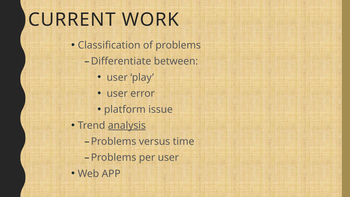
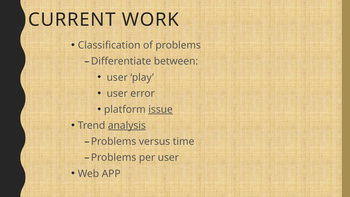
issue underline: none -> present (161, 109)
